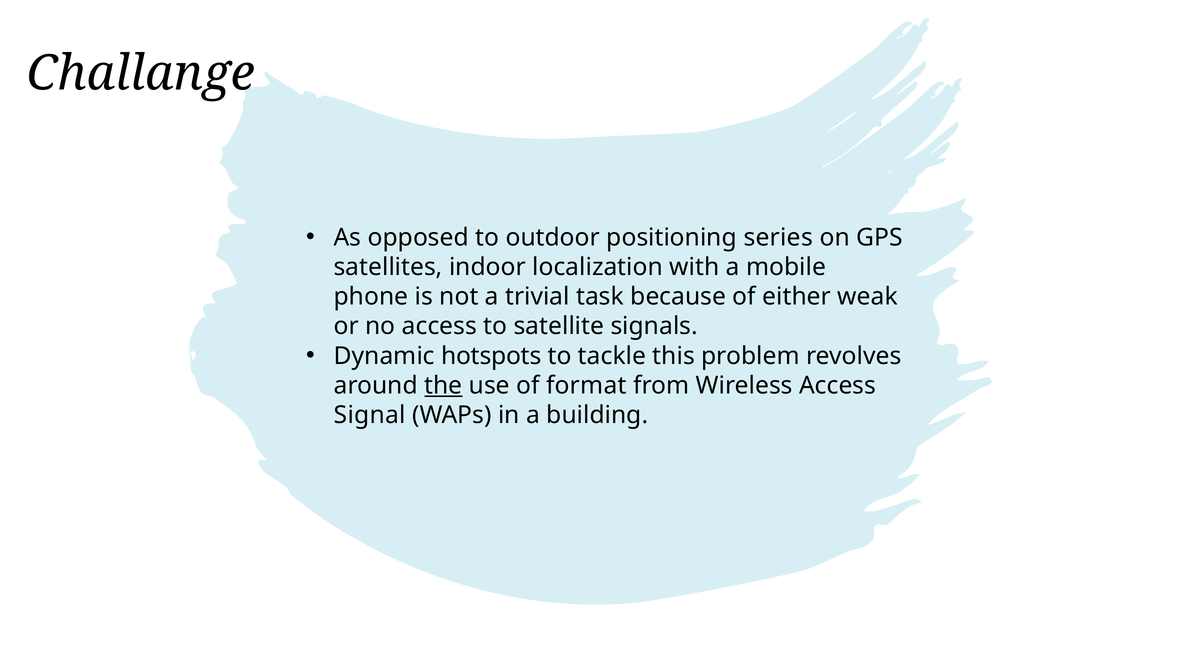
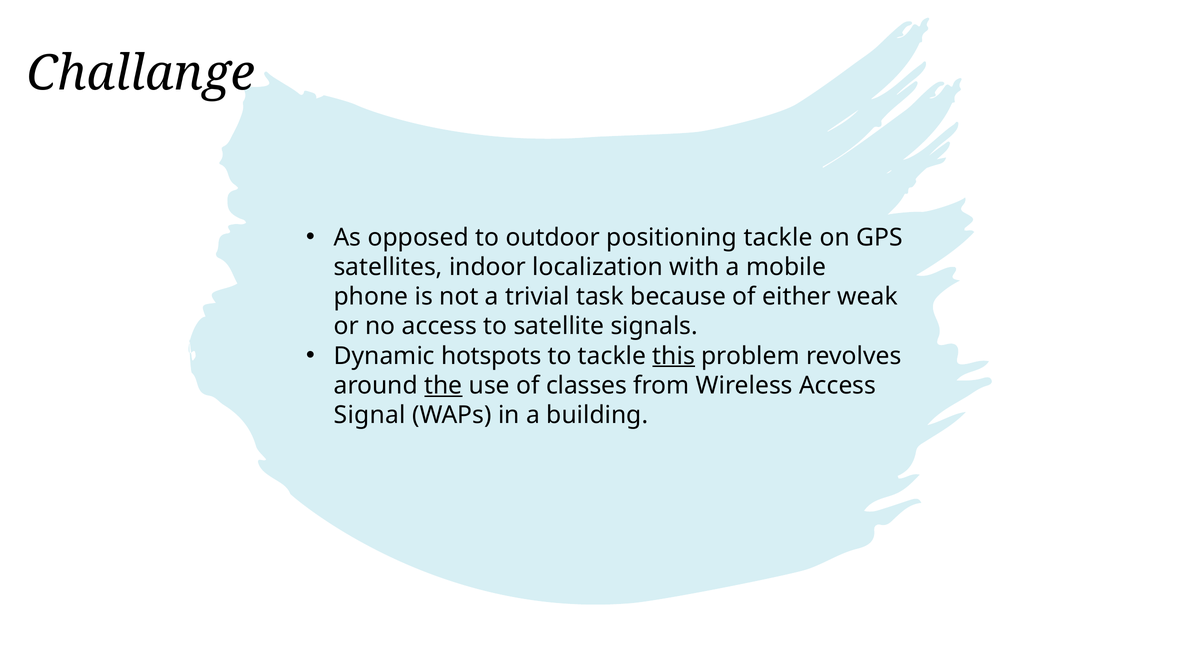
positioning series: series -> tackle (778, 237)
this underline: none -> present (674, 356)
format: format -> classes (586, 385)
